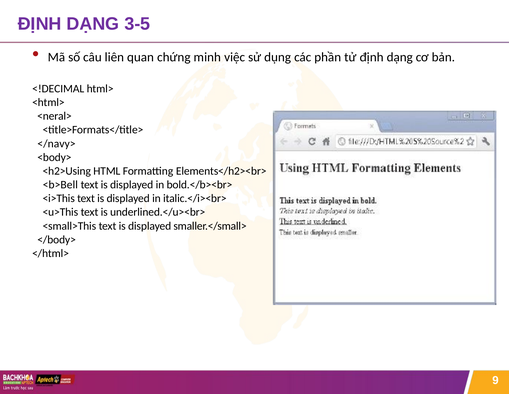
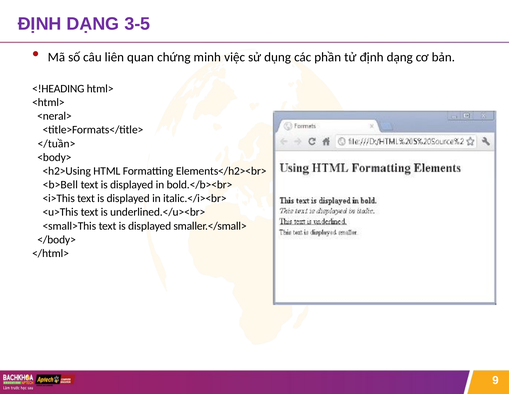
<!DECIMAL: <!DECIMAL -> <!HEADING (58, 89)
</navy>: </navy> -> </tuần> (56, 143)
